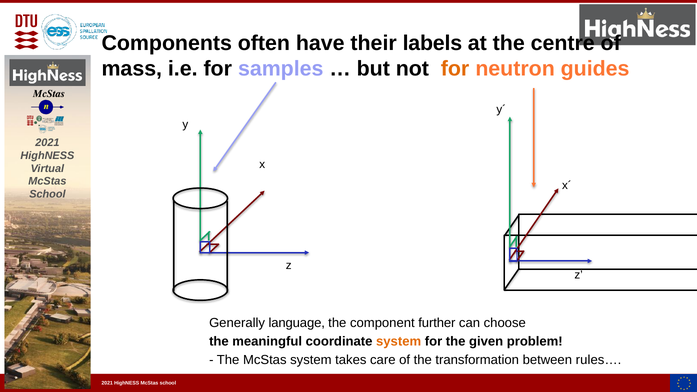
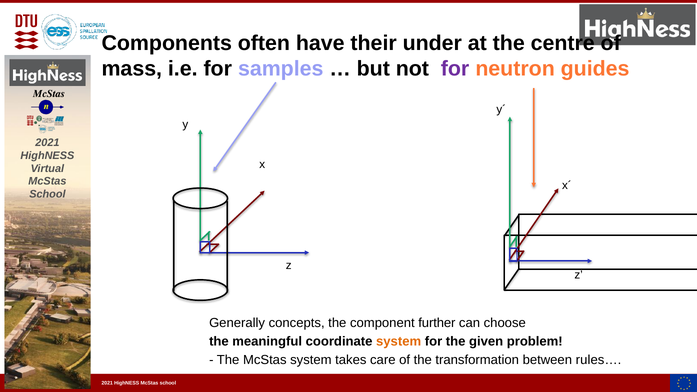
labels: labels -> under (432, 43)
for colour: orange -> purple (455, 69)
language: language -> concepts (297, 323)
